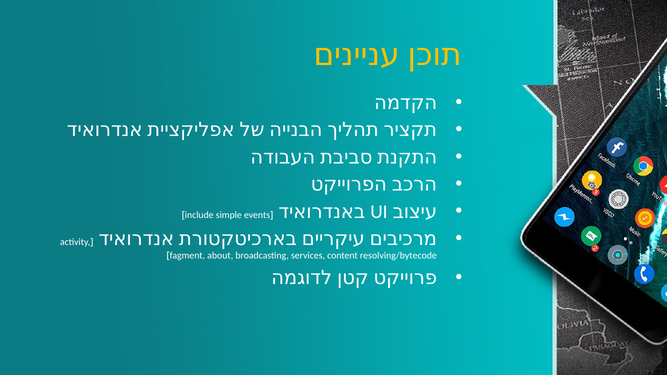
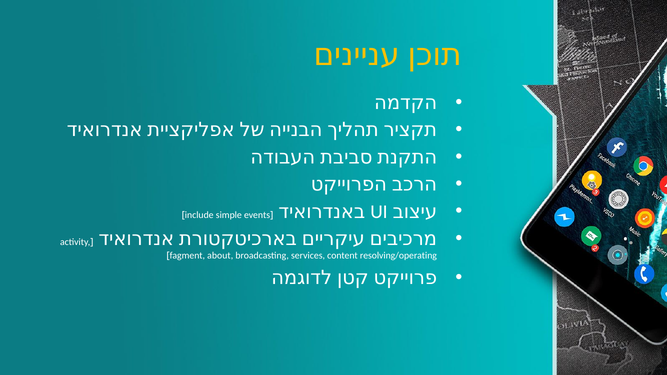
resolving/bytecode: resolving/bytecode -> resolving/operating (398, 256)
